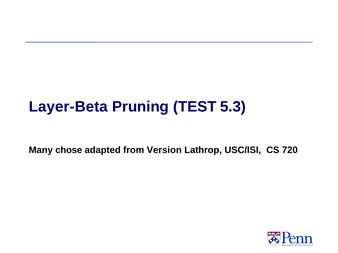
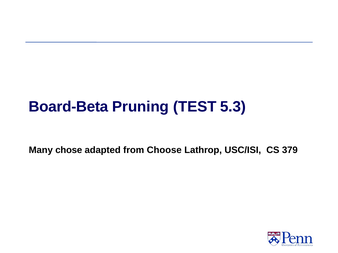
Layer-Beta: Layer-Beta -> Board-Beta (68, 107)
Version: Version -> Choose (164, 150)
720: 720 -> 379 (290, 150)
